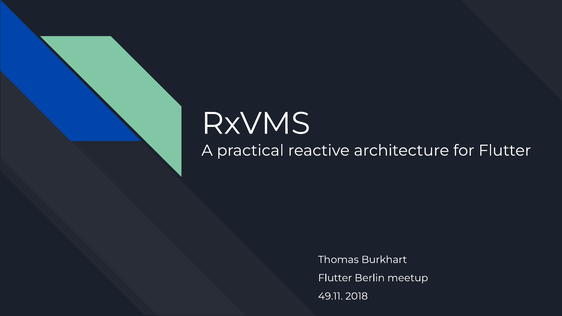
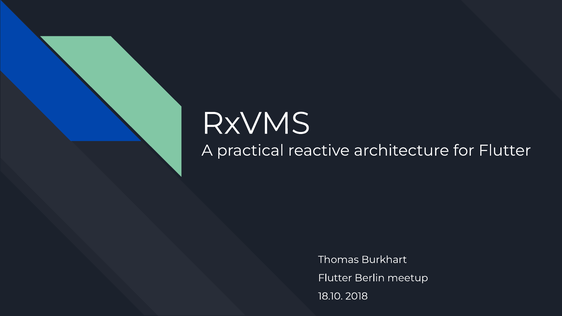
49.11: 49.11 -> 18.10 (330, 296)
